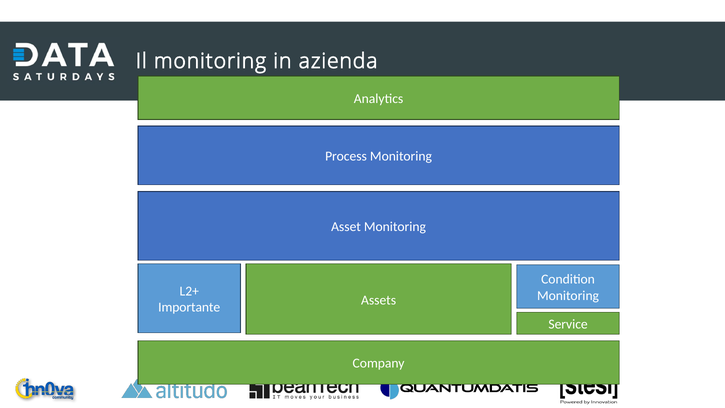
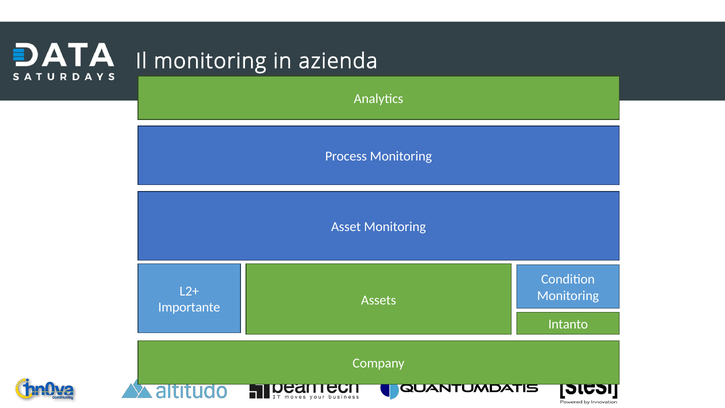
Service: Service -> Intanto (568, 324)
